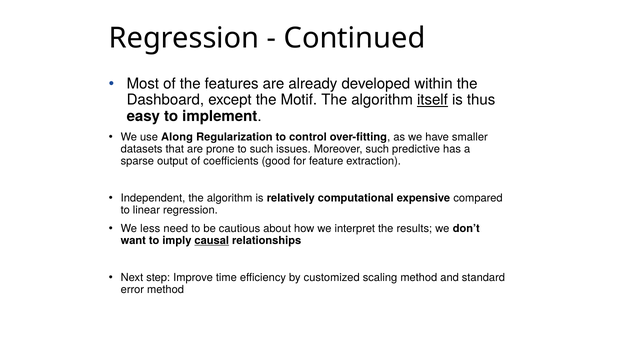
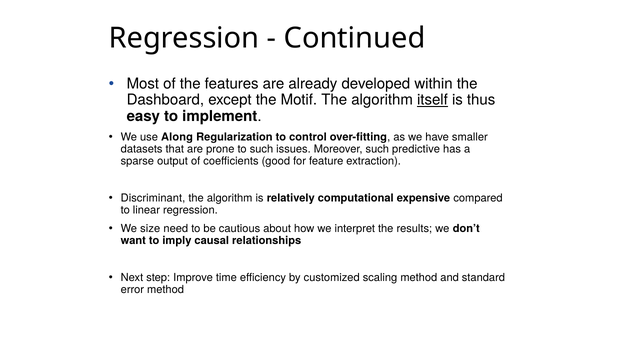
Independent: Independent -> Discriminant (153, 198)
less: less -> size (150, 229)
causal underline: present -> none (212, 241)
